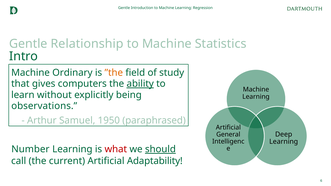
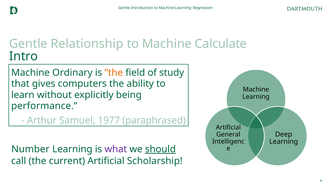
Statistics: Statistics -> Calculate (221, 44)
ability underline: present -> none (140, 84)
observations: observations -> performance (44, 106)
1950: 1950 -> 1977 (109, 120)
what colour: red -> purple (116, 149)
Adaptability: Adaptability -> Scholarship (155, 161)
